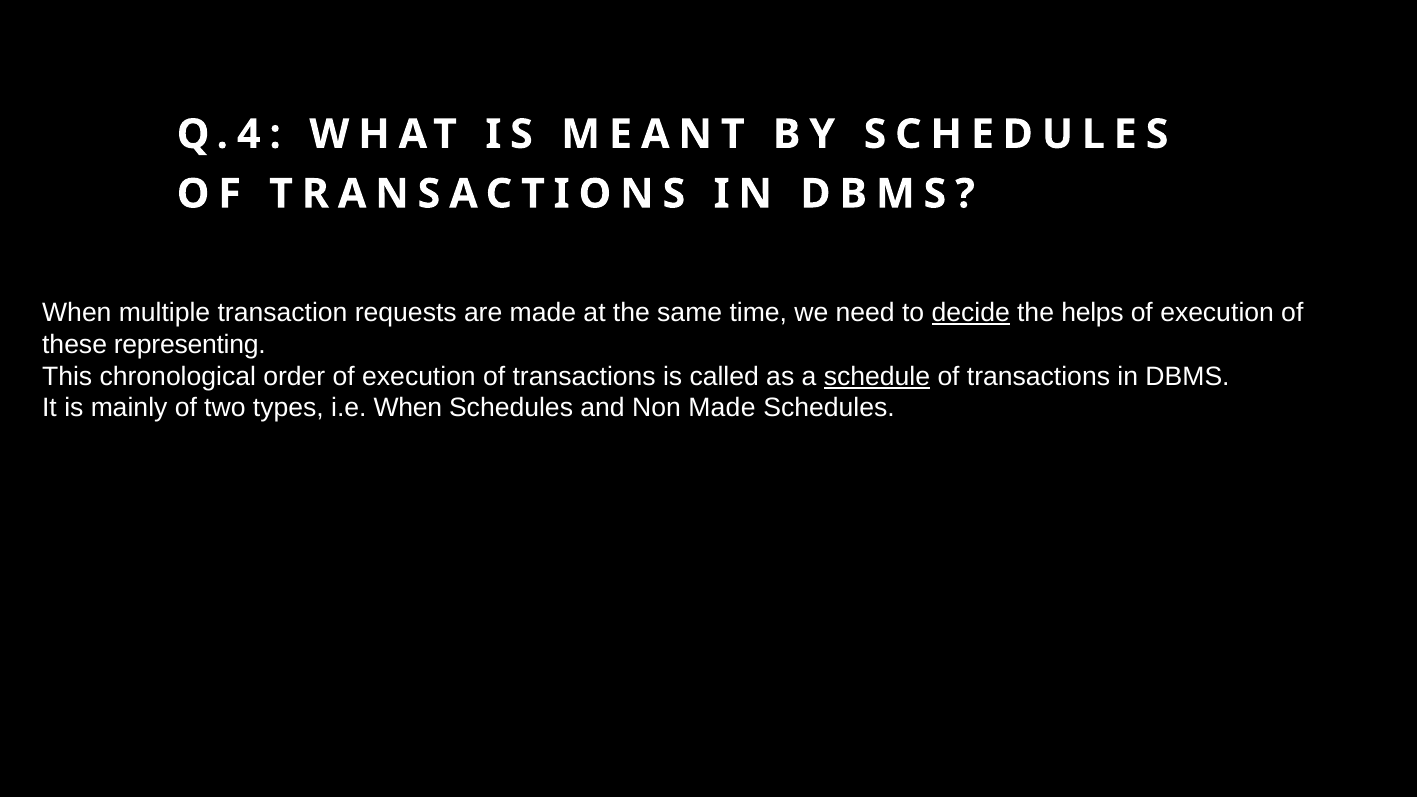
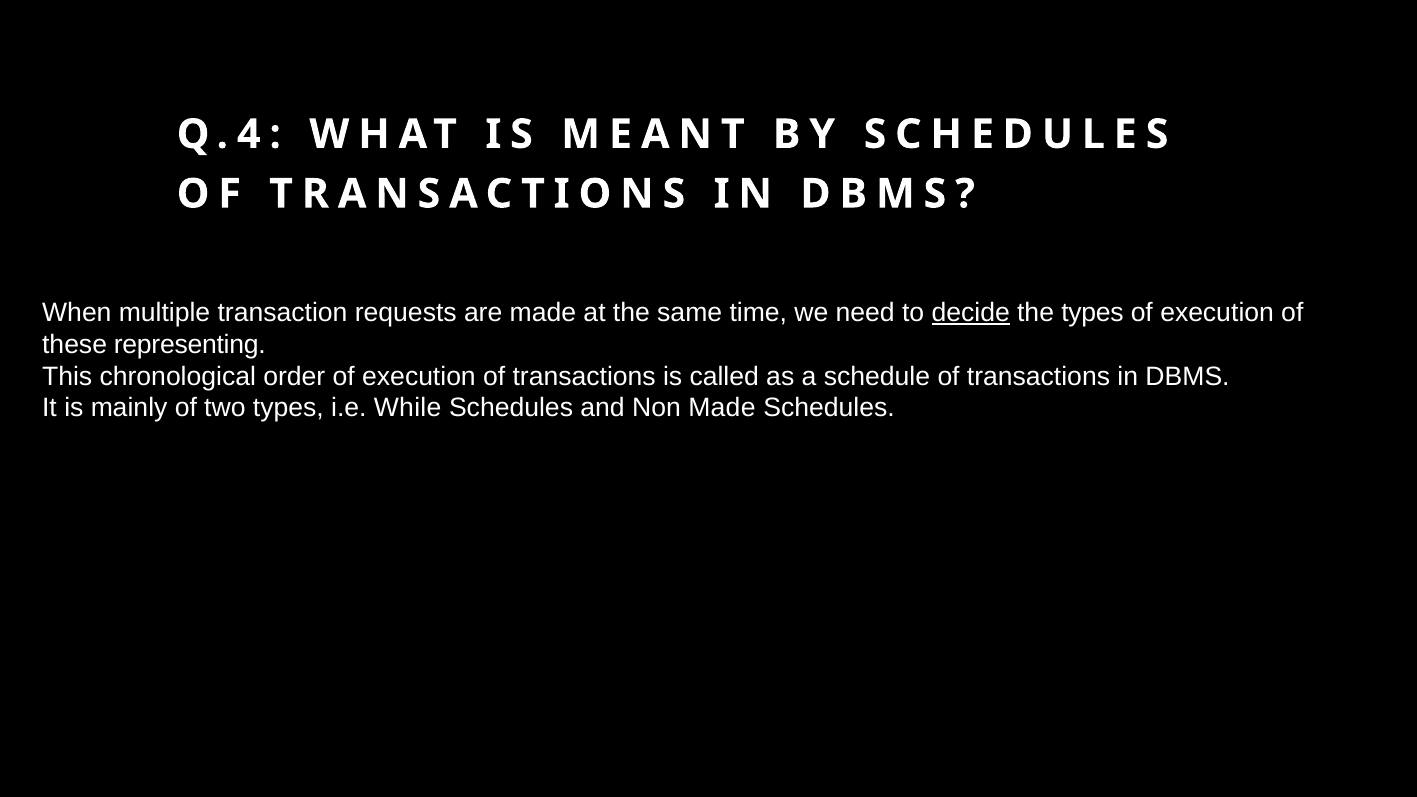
the helps: helps -> types (1093, 313)
schedule underline: present -> none (877, 376)
i.e When: When -> While (408, 408)
